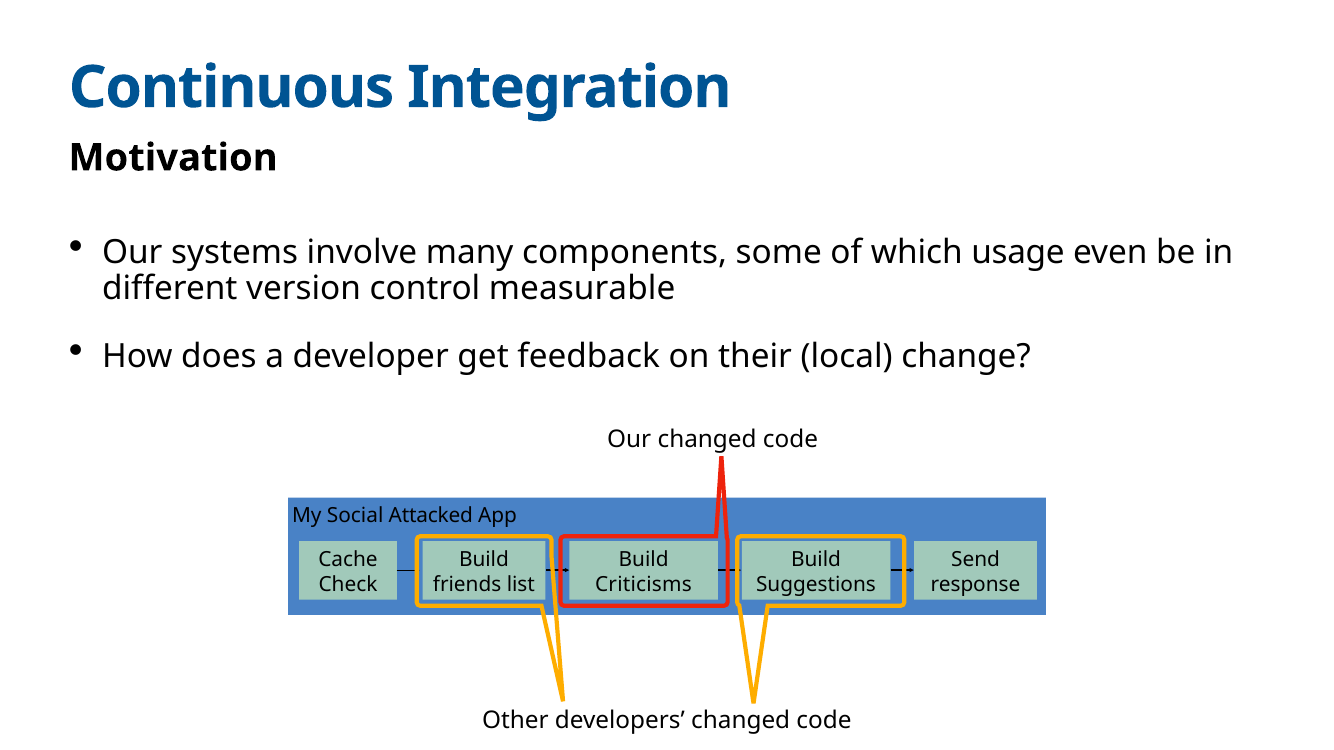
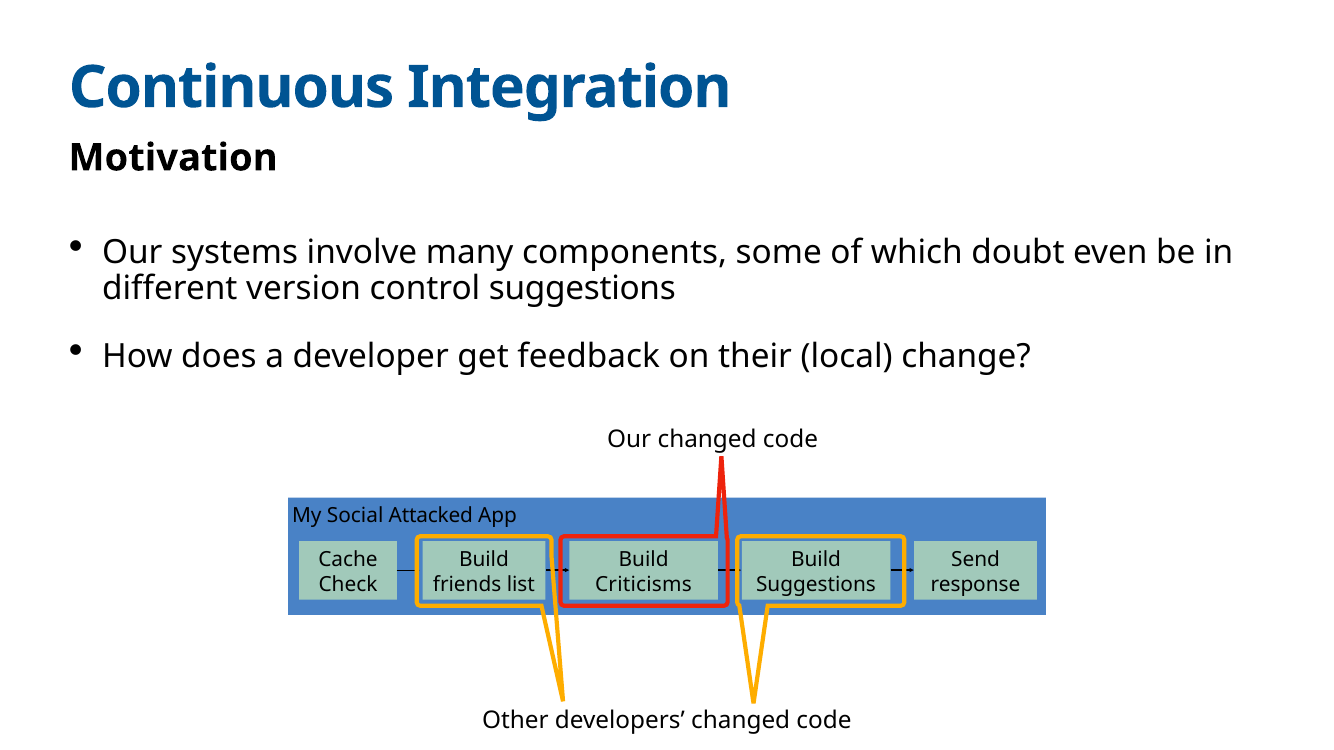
usage: usage -> doubt (1018, 253)
control measurable: measurable -> suggestions (582, 289)
